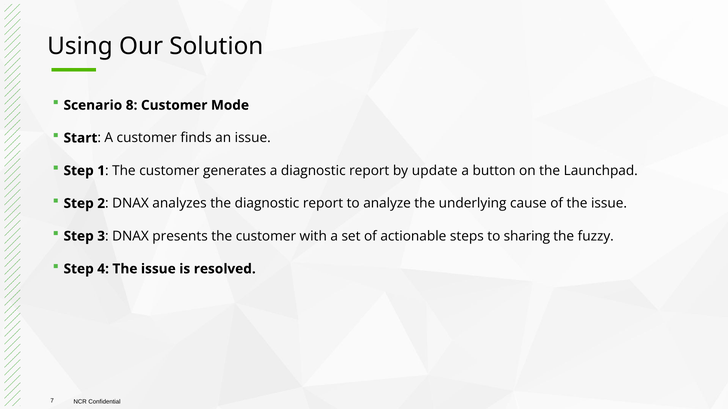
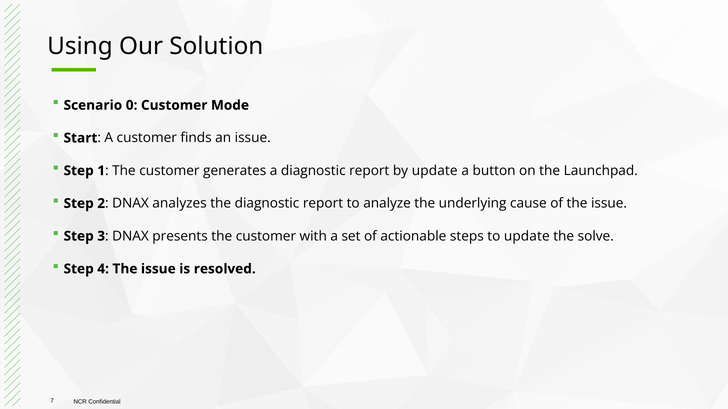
8: 8 -> 0 (132, 105)
to sharing: sharing -> update (527, 236)
fuzzy: fuzzy -> solve (596, 236)
